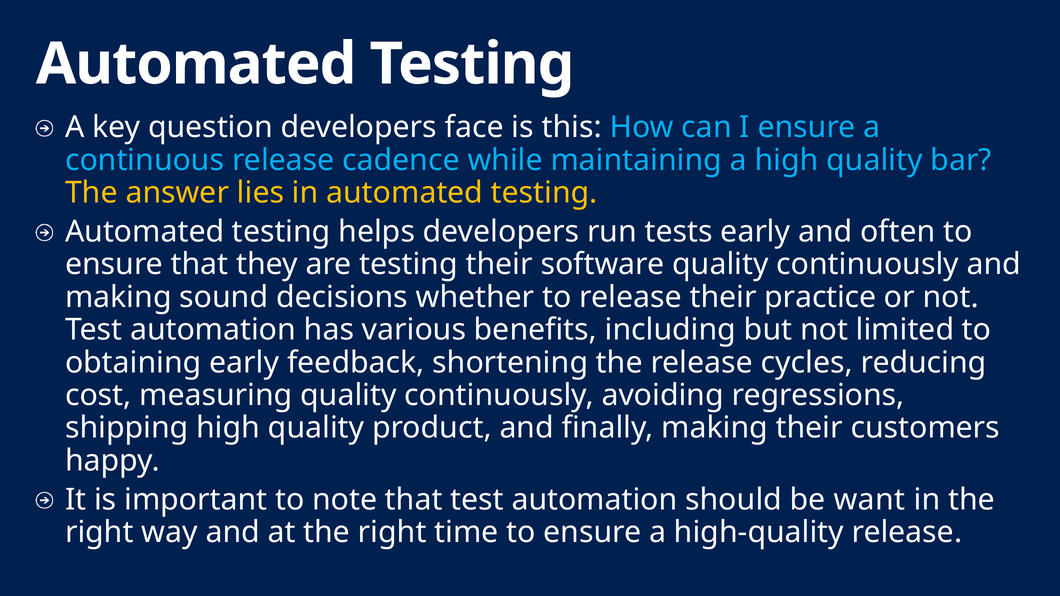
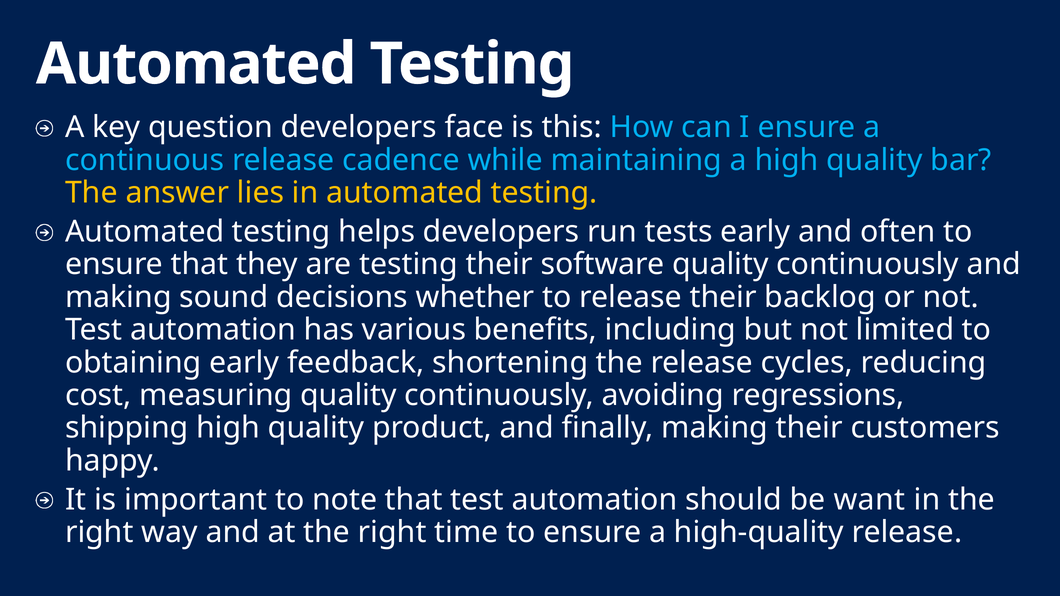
practice: practice -> backlog (820, 297)
